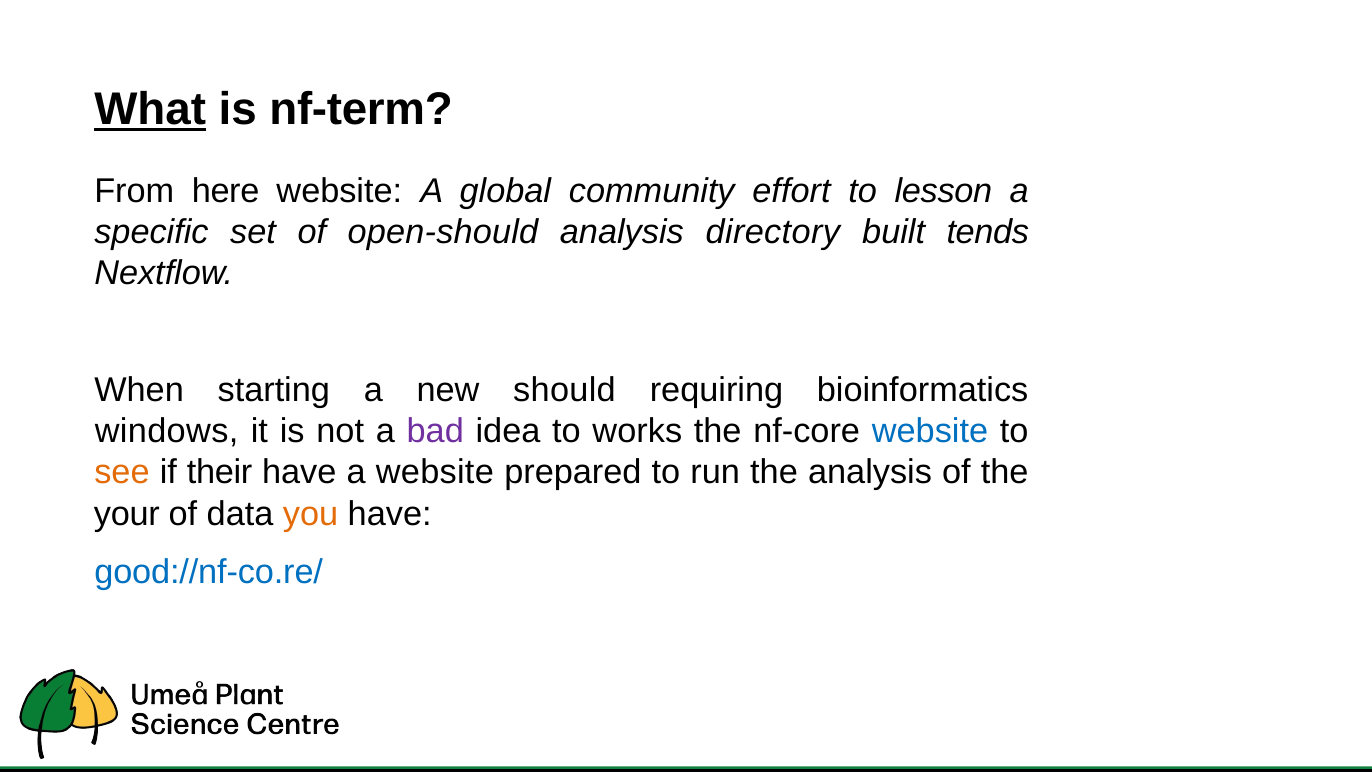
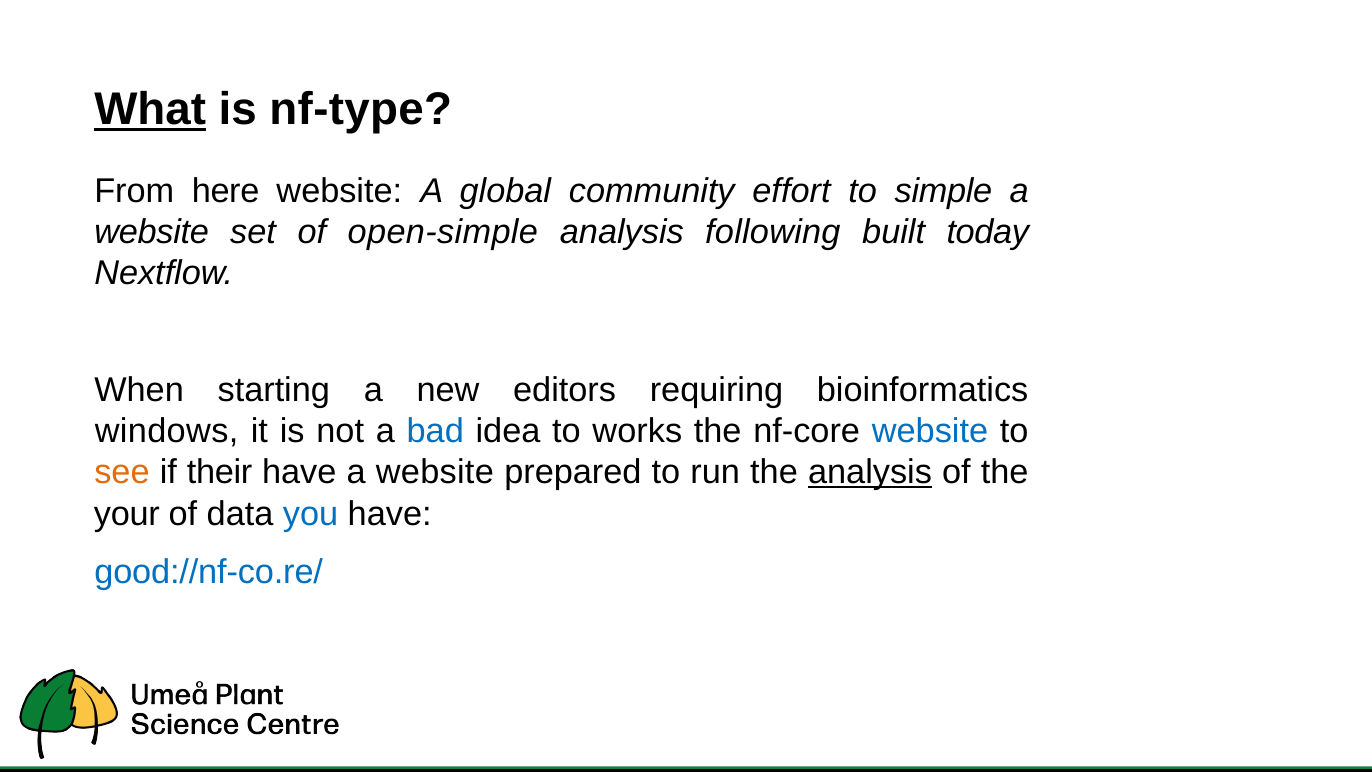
nf-term: nf-term -> nf-type (361, 110)
lesson: lesson -> simple (943, 191)
specific: specific -> website (152, 232)
open‑should: open‑should -> open‑simple (443, 232)
directory: directory -> following (773, 232)
tends: tends -> today (988, 232)
should: should -> editors (565, 390)
bad colour: purple -> blue (435, 431)
analysis underline: none -> present (870, 472)
you colour: orange -> blue (311, 514)
